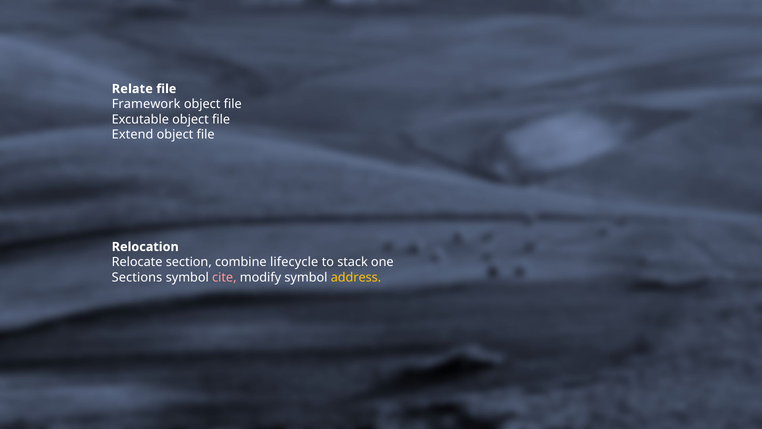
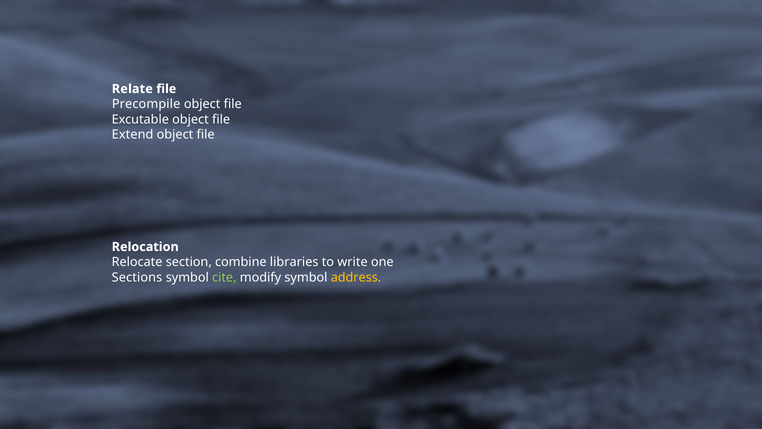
Framework: Framework -> Precompile (146, 104)
lifecycle: lifecycle -> libraries (294, 262)
stack: stack -> write (352, 262)
cite colour: pink -> light green (224, 277)
